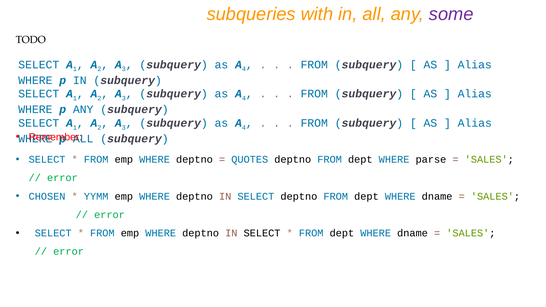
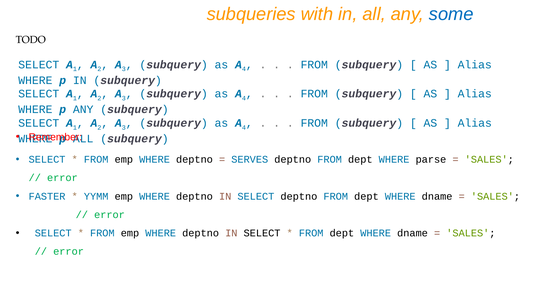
some colour: purple -> blue (451, 14)
QUOTES: QUOTES -> SERVES (250, 160)
CHOSEN: CHOSEN -> FASTER (47, 196)
